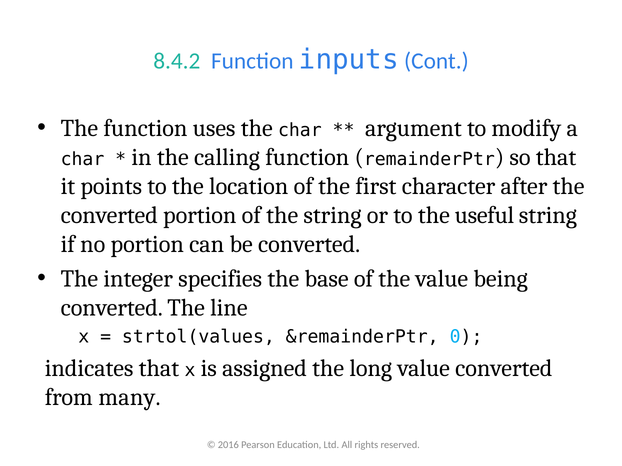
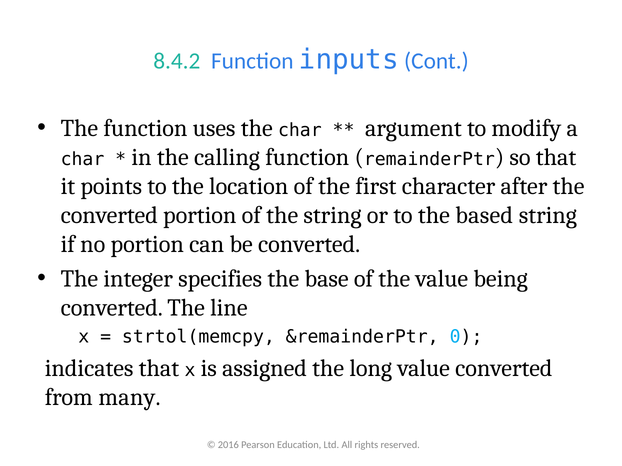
useful: useful -> based (484, 215)
strtol(values: strtol(values -> strtol(memcpy (198, 337)
